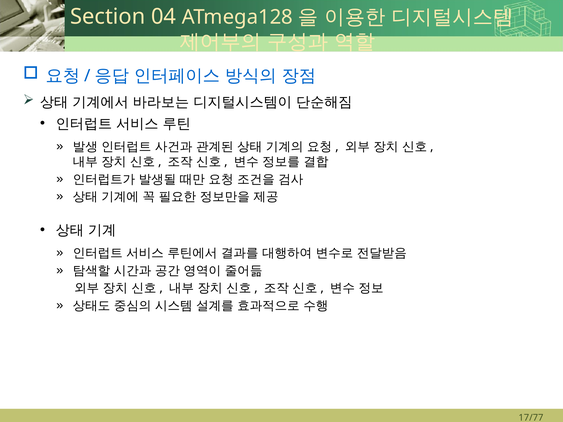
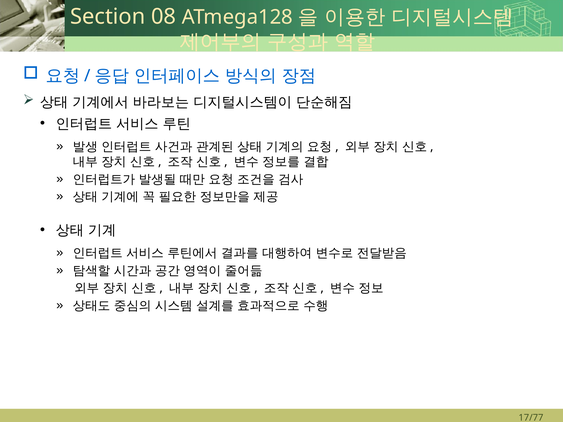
04: 04 -> 08 (164, 17)
